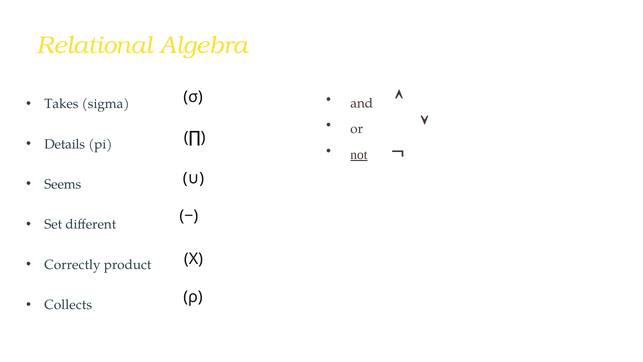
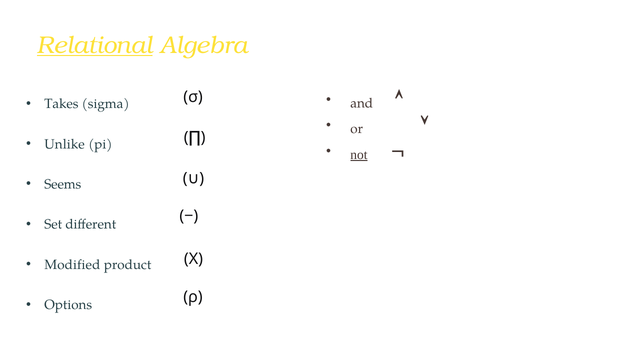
Relational underline: none -> present (95, 45)
Details: Details -> Unlike (65, 144)
Correctly: Correctly -> Modified (72, 265)
Collects: Collects -> Options (68, 305)
